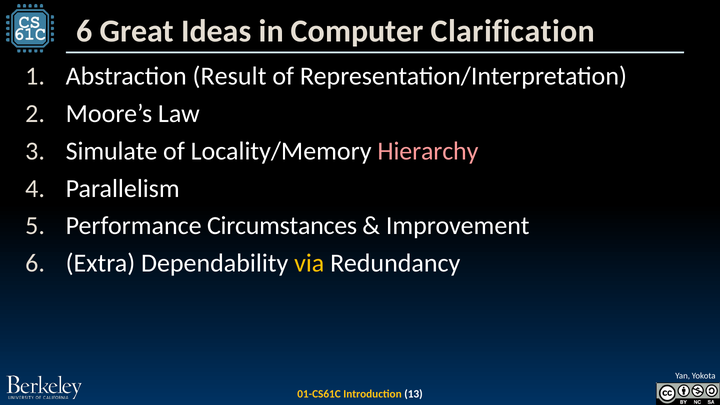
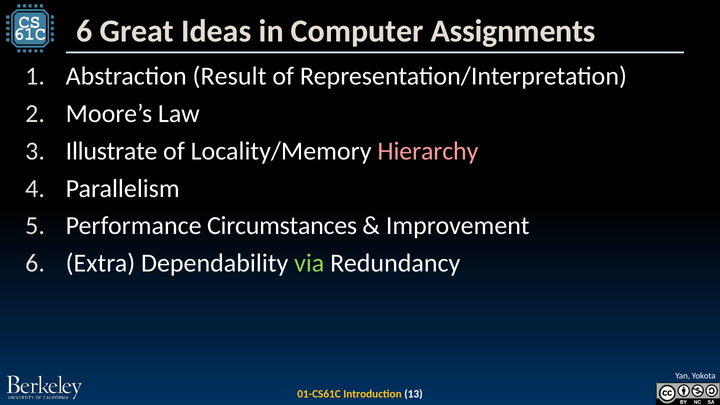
Clarification: Clarification -> Assignments (513, 31)
Simulate: Simulate -> Illustrate (112, 151)
via colour: yellow -> light green (309, 263)
